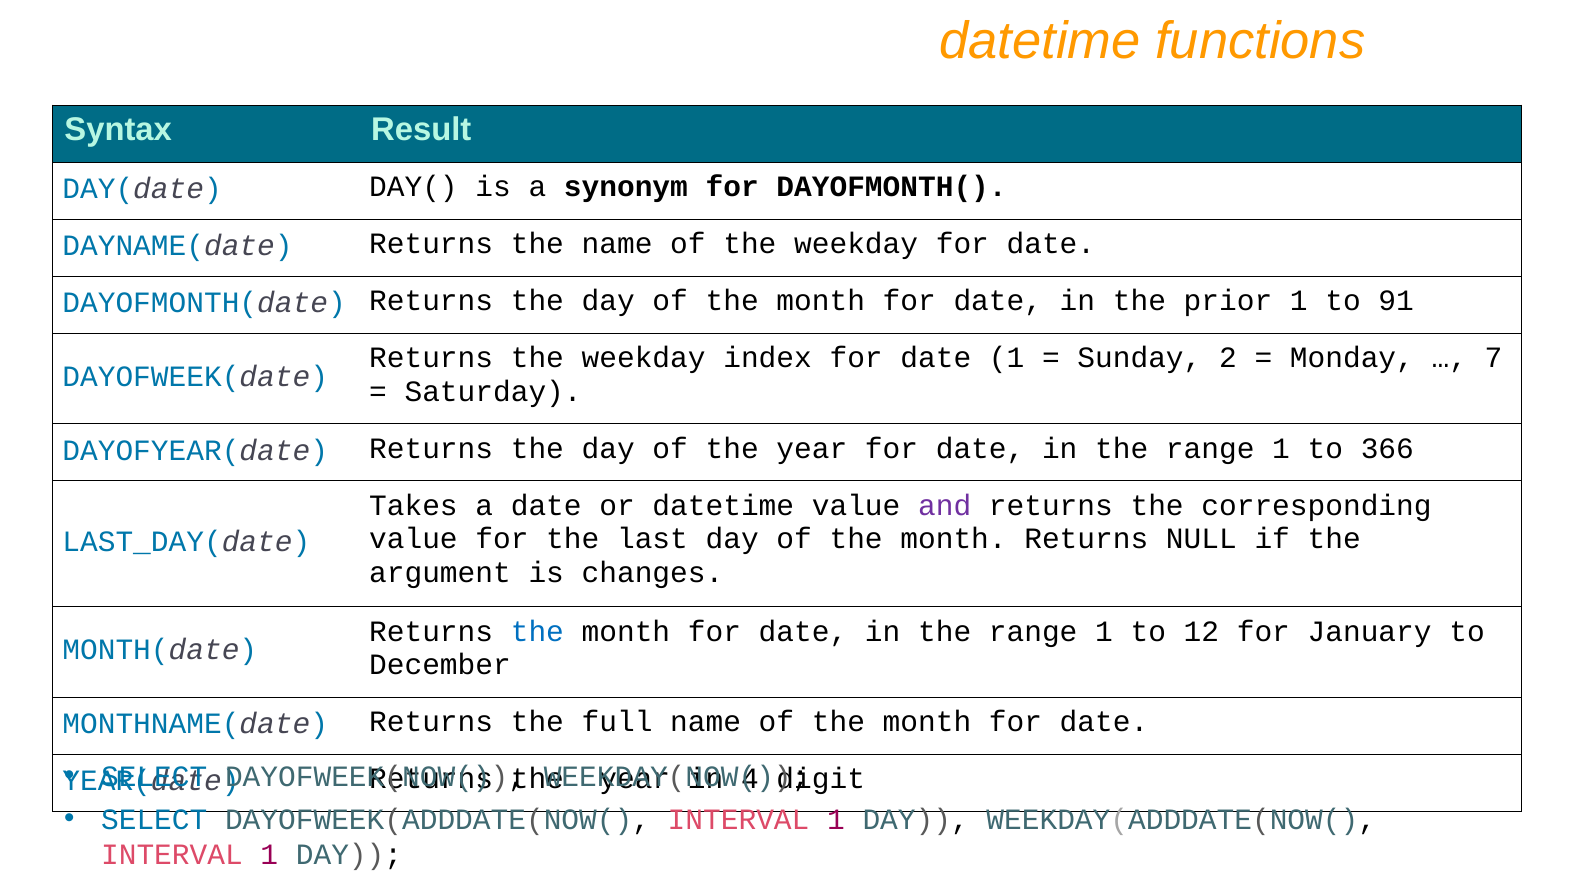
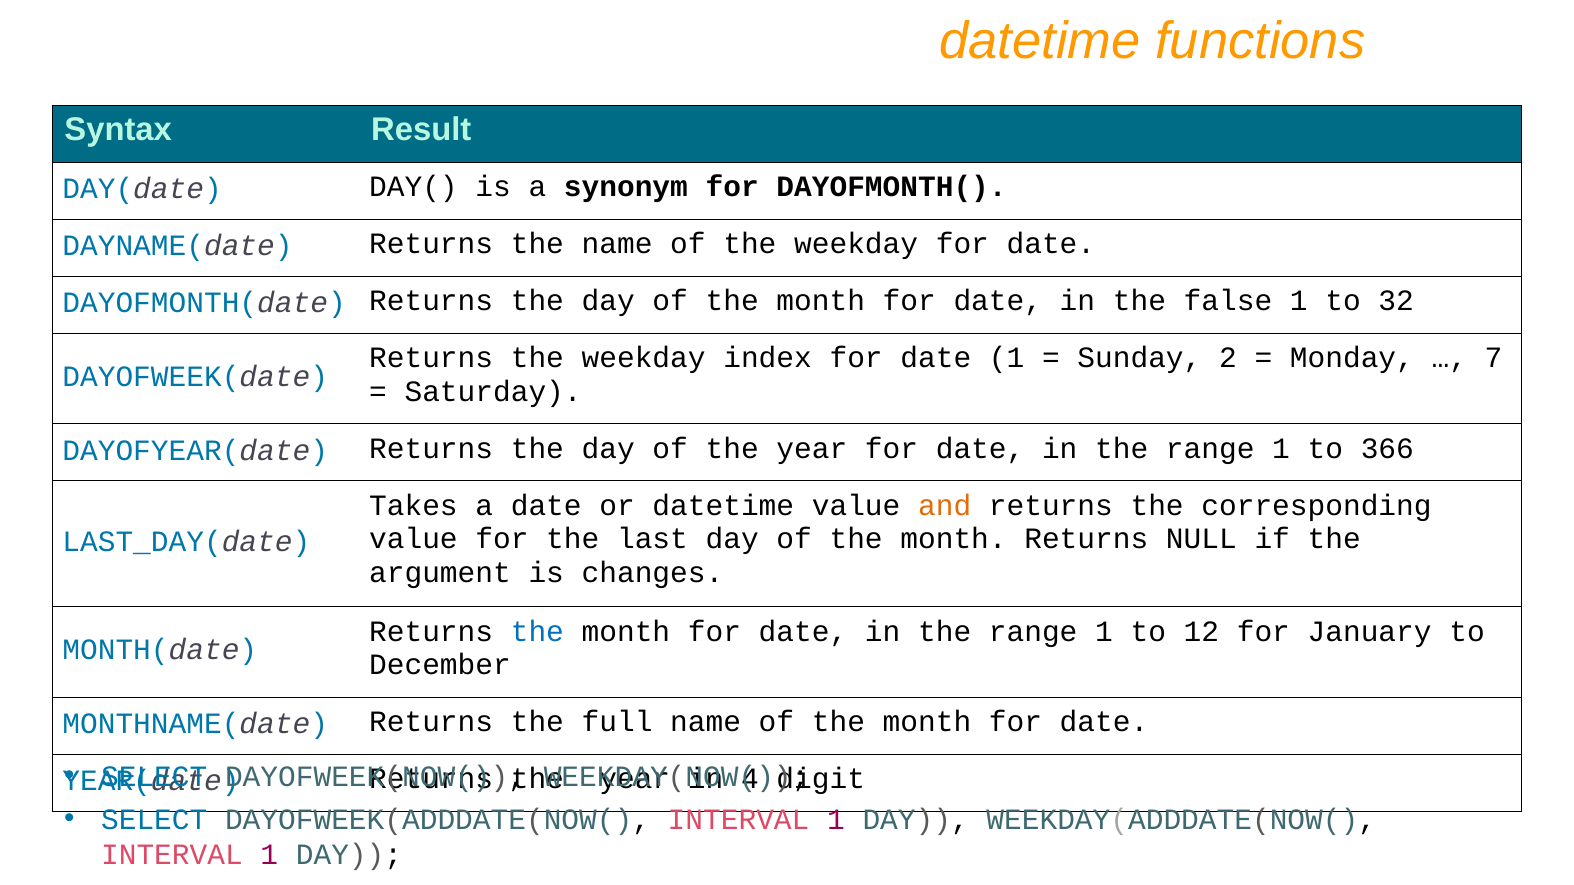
prior: prior -> false (1228, 301)
91: 91 -> 32 (1396, 301)
and colour: purple -> orange (945, 506)
